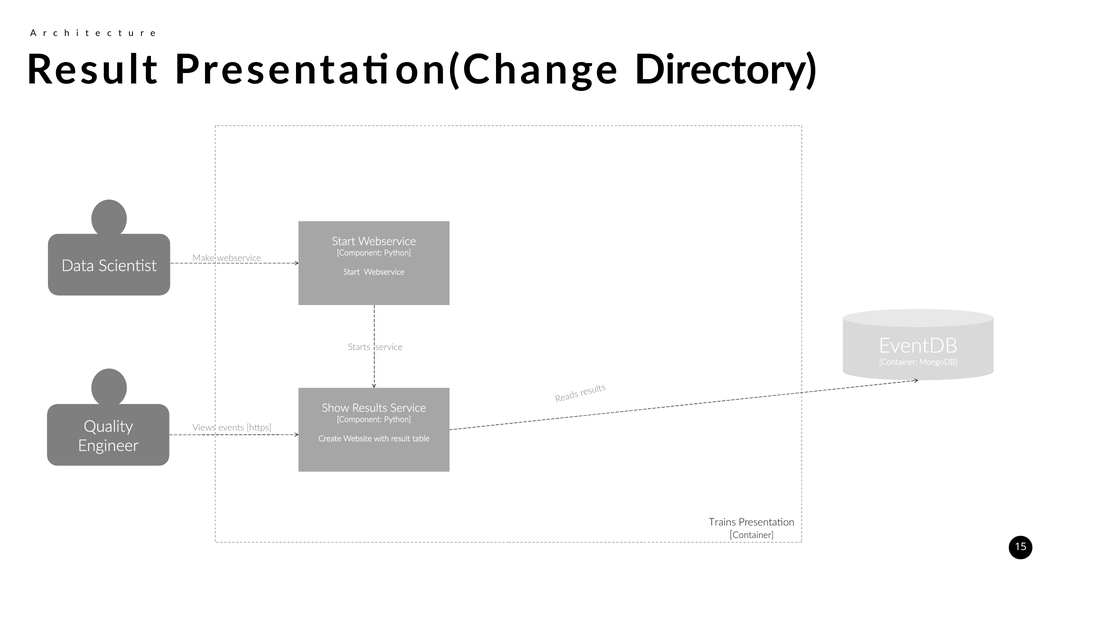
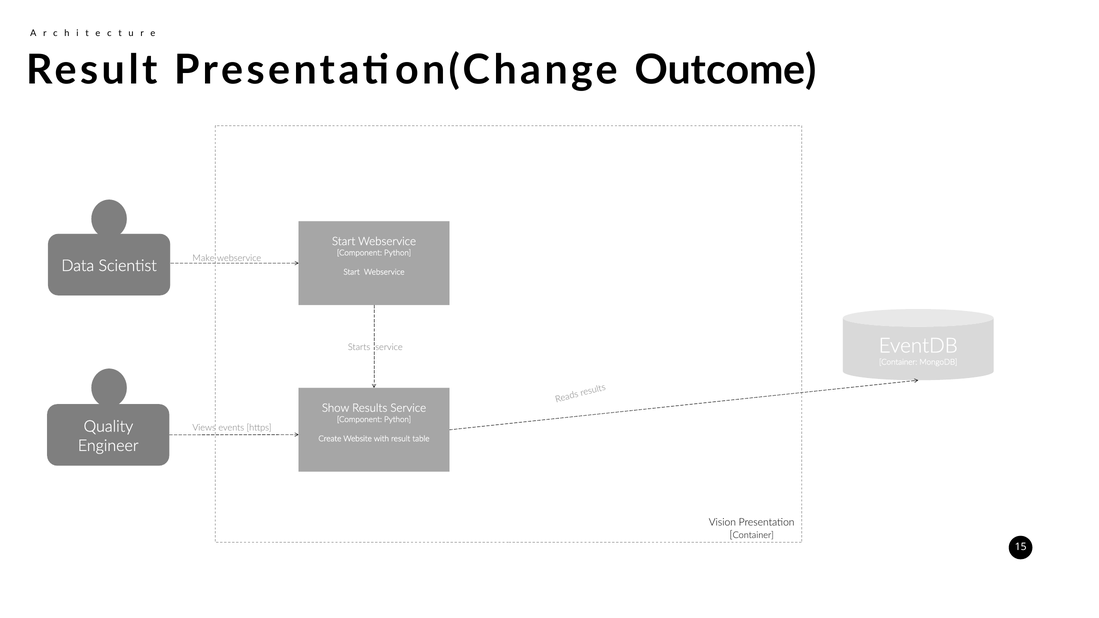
Directory: Directory -> Outcome (726, 70)
Trains: Trains -> Vision (722, 523)
